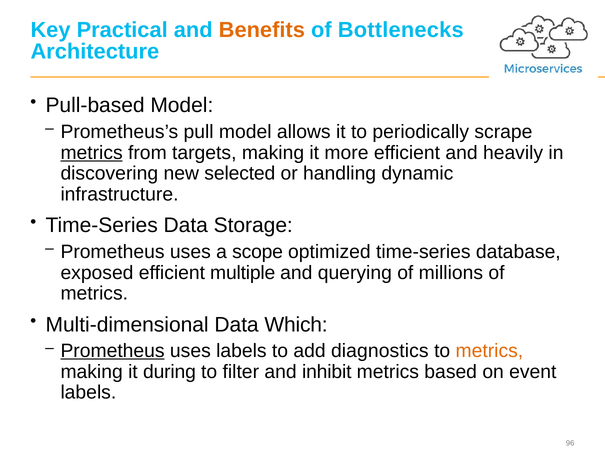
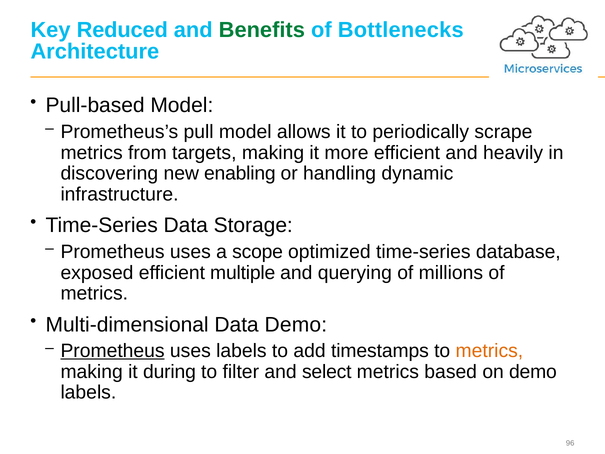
Practical: Practical -> Reduced (122, 30)
Benefits colour: orange -> green (262, 30)
metrics underline: present -> none (92, 153)
selected: selected -> enabling (240, 173)
Data Which: Which -> Demo (296, 324)
diagnostics: diagnostics -> timestamps (380, 351)
inhibit: inhibit -> select (327, 372)
on event: event -> demo (533, 372)
